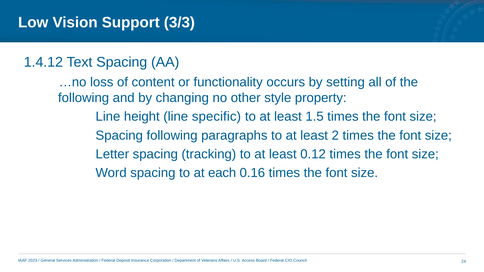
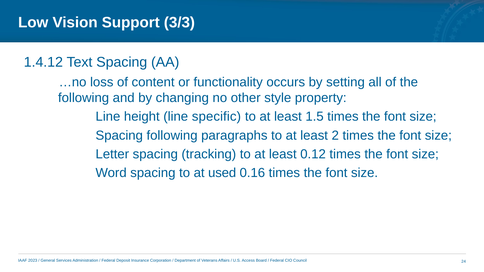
each: each -> used (222, 173)
